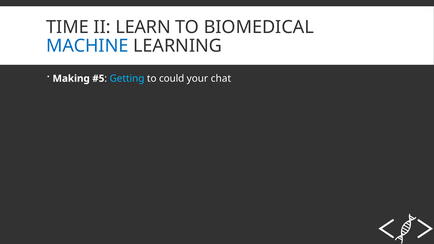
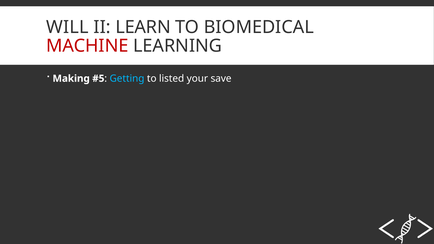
TIME: TIME -> WILL (67, 27)
MACHINE colour: blue -> red (87, 46)
could: could -> listed (172, 79)
chat: chat -> save (221, 79)
